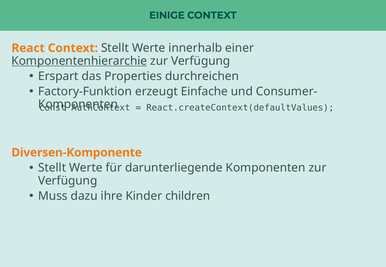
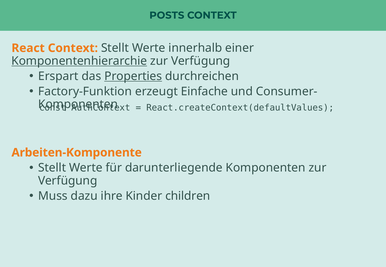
EINIGE: EINIGE -> POSTS (167, 15)
Properties underline: none -> present (133, 76)
Diversen-Komponente: Diversen-Komponente -> Arbeiten-Komponente (77, 153)
